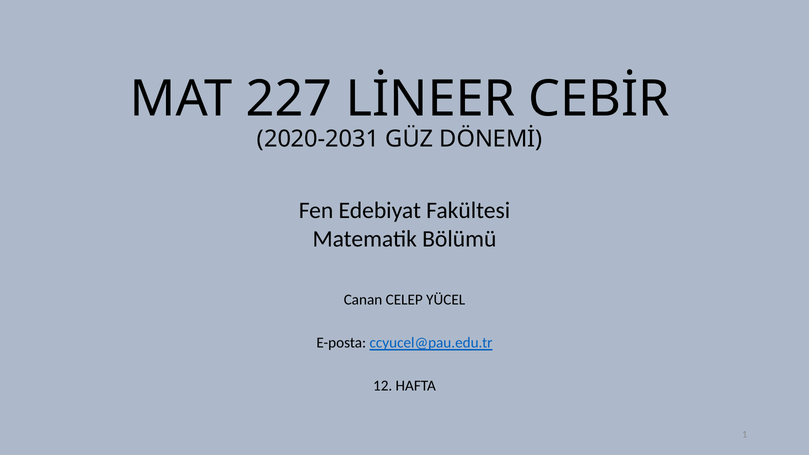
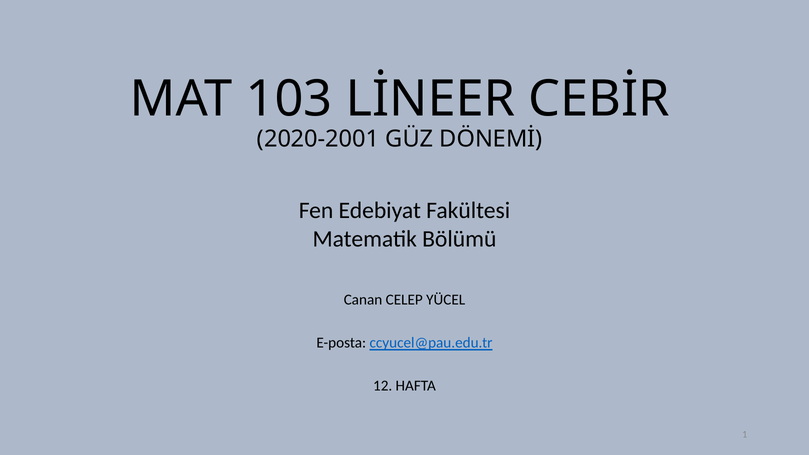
227: 227 -> 103 (289, 99)
2020-2031: 2020-2031 -> 2020-2001 (318, 139)
